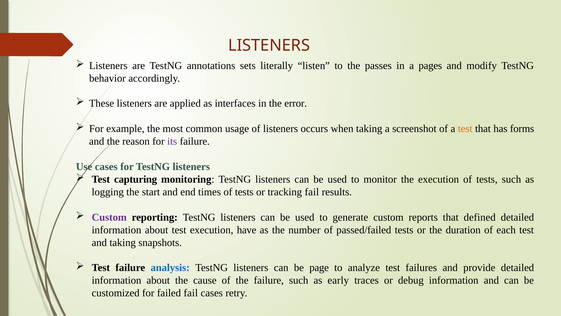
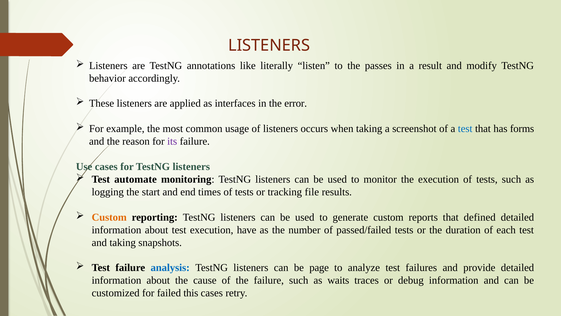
sets: sets -> like (248, 66)
pages: pages -> result (430, 66)
test colour: orange -> blue (465, 129)
capturing: capturing -> automate (136, 179)
tracking fail: fail -> file (312, 192)
Custom colour: purple -> orange (109, 217)
early: early -> waits (338, 280)
failed fail: fail -> this (191, 293)
